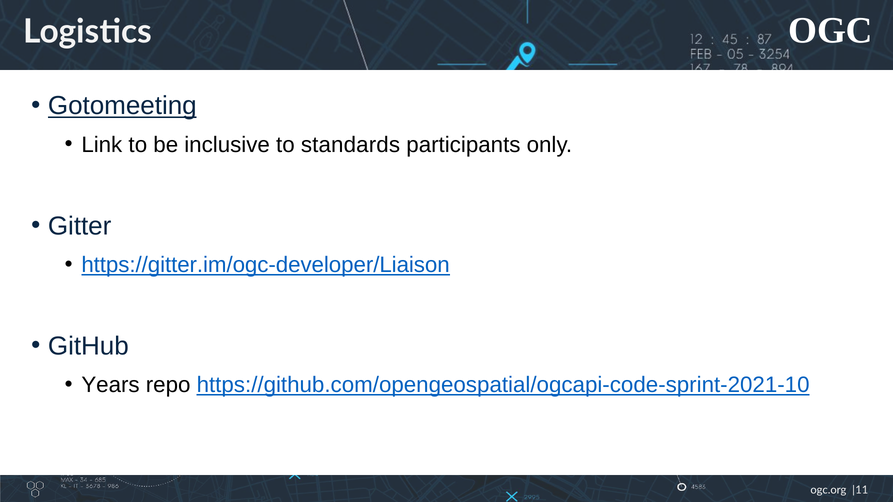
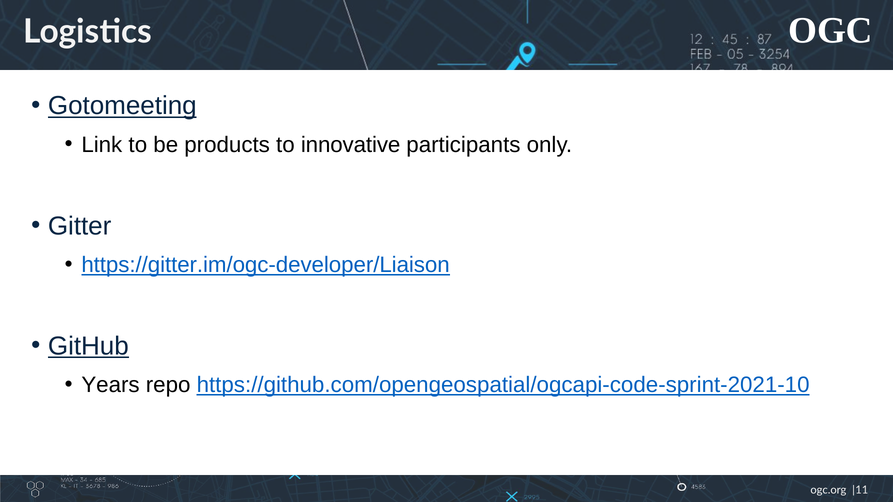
inclusive: inclusive -> products (227, 145)
standards: standards -> innovative (351, 145)
GitHub underline: none -> present (88, 346)
